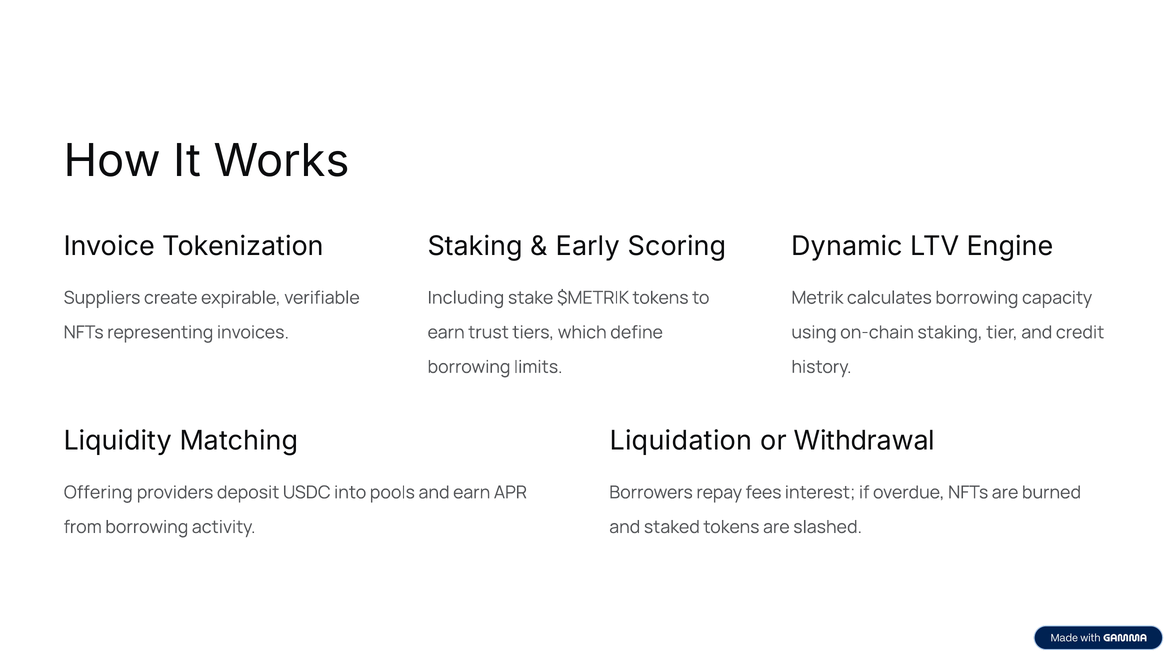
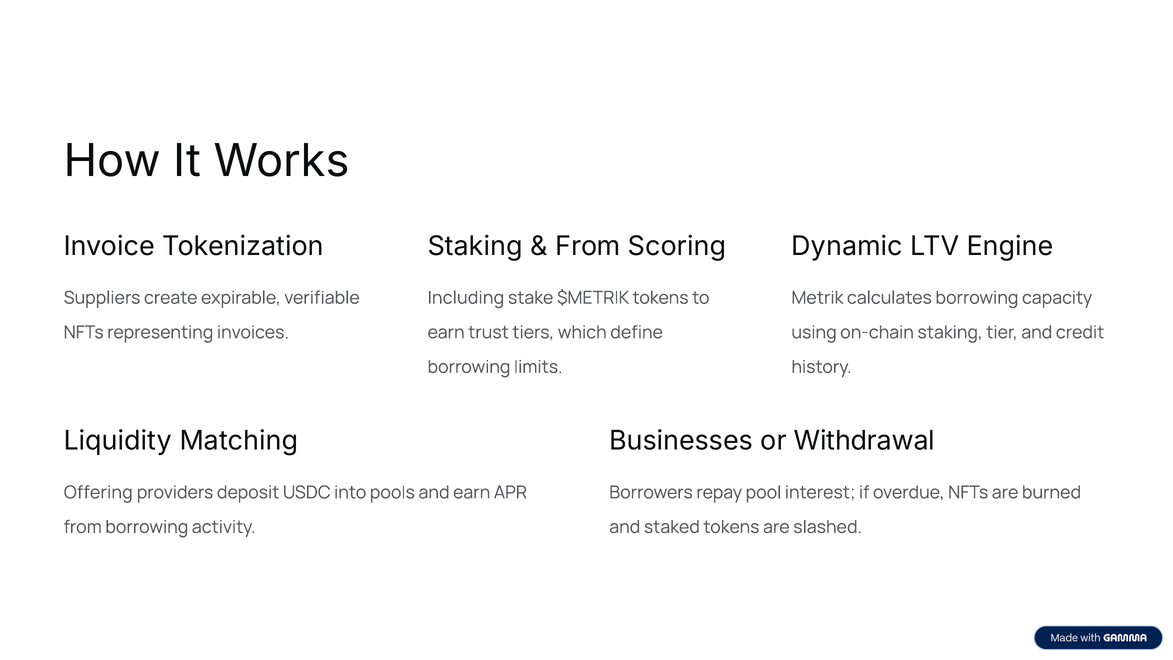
Early: Early -> From (588, 246)
Liquidation: Liquidation -> Businesses (681, 441)
fees: fees -> pool (763, 492)
